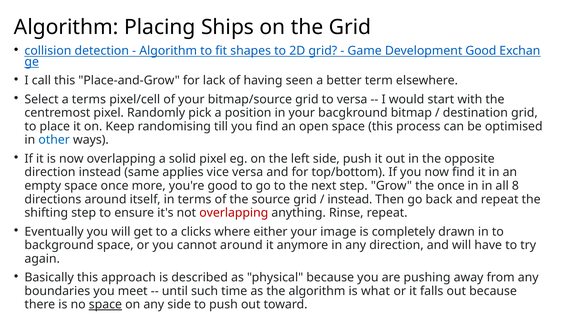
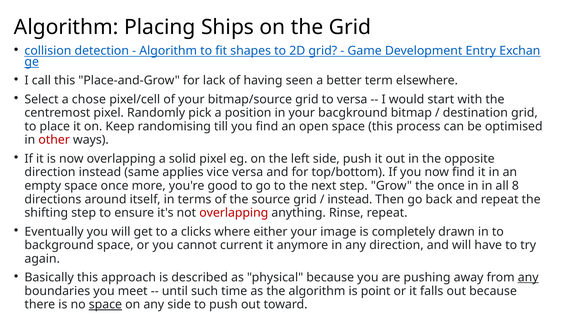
Development Good: Good -> Entry (481, 51)
a terms: terms -> chose (89, 99)
other colour: blue -> red (54, 140)
cannot around: around -> current (241, 245)
any underline: none -> present (528, 278)
what: what -> point (376, 291)
